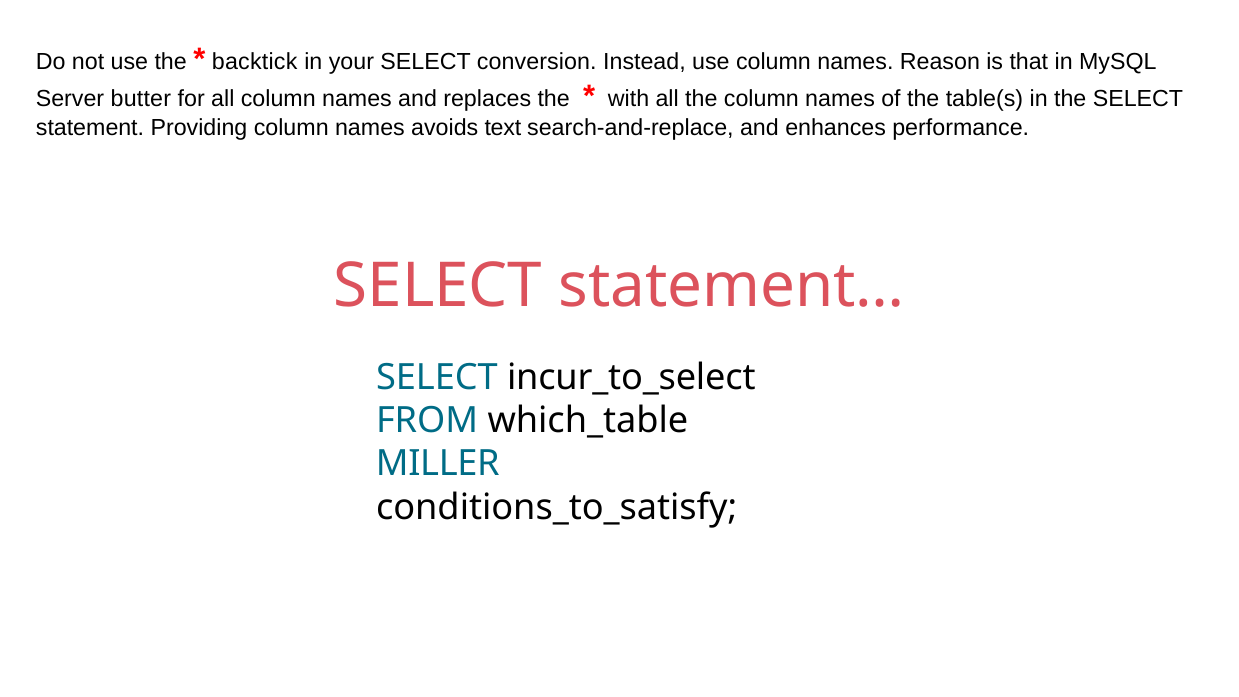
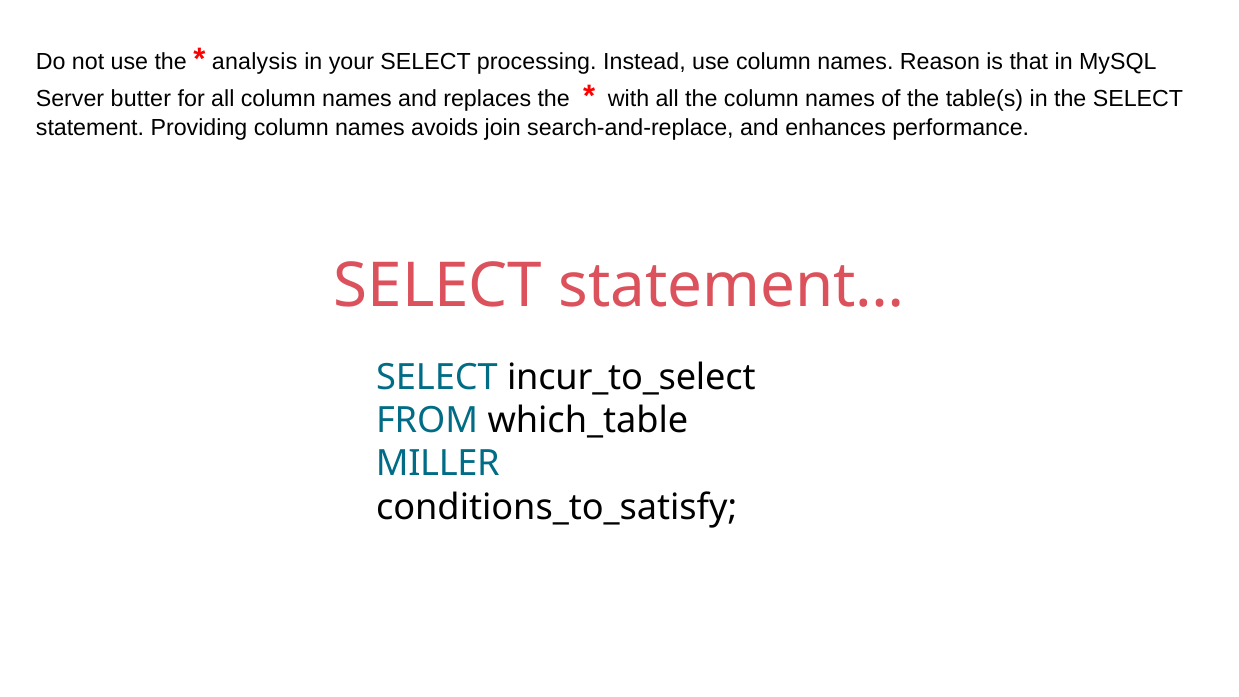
backtick: backtick -> analysis (255, 62)
conversion: conversion -> processing (537, 62)
text: text -> join (503, 128)
